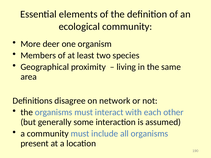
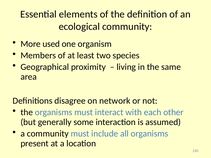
deer: deer -> used (51, 44)
